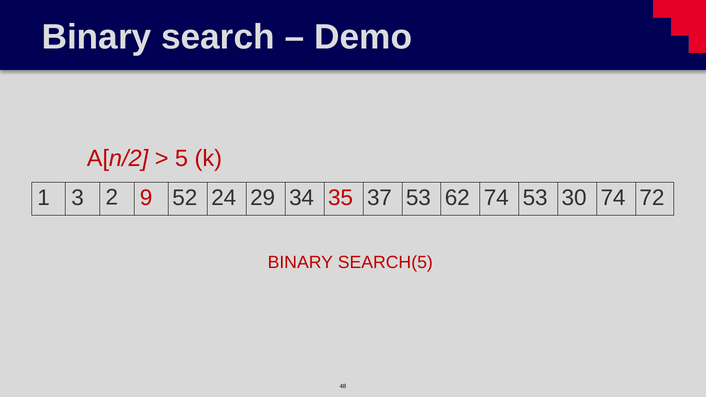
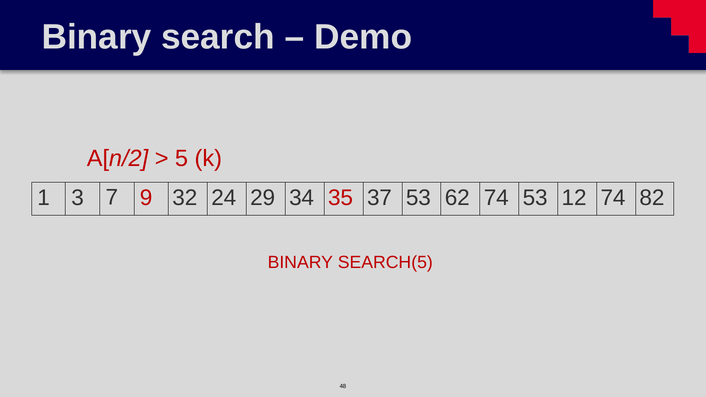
2: 2 -> 7 (112, 197)
52: 52 -> 32 (185, 198)
30: 30 -> 12 (574, 198)
72: 72 -> 82 (652, 198)
